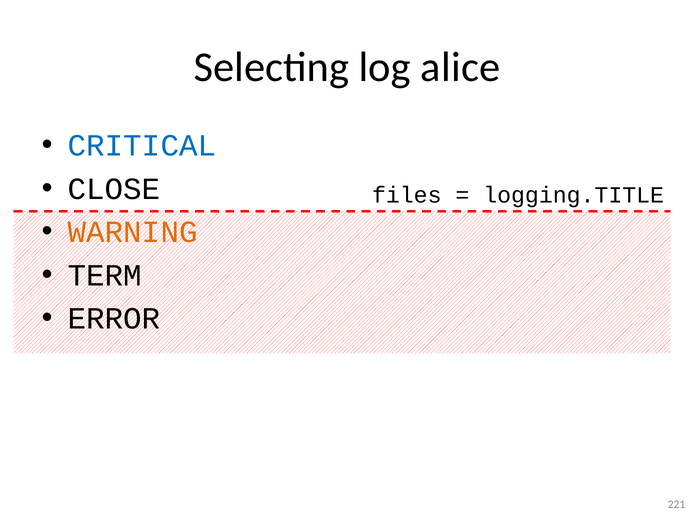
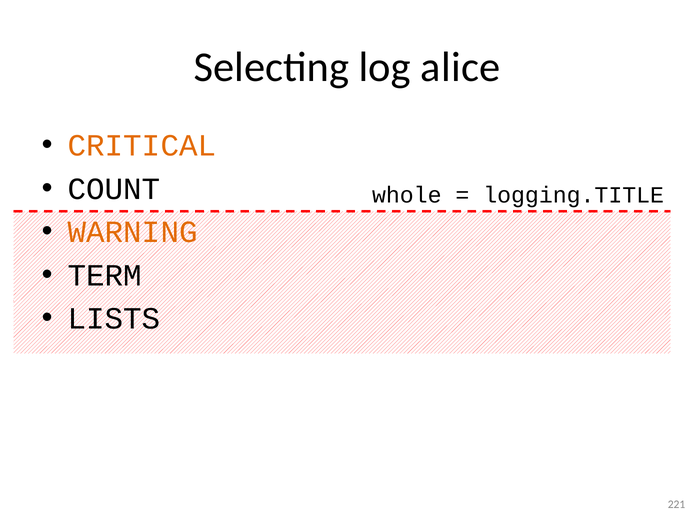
CRITICAL colour: blue -> orange (142, 146)
CLOSE: CLOSE -> COUNT (114, 189)
files: files -> whole (407, 195)
ERROR: ERROR -> LISTS (114, 319)
